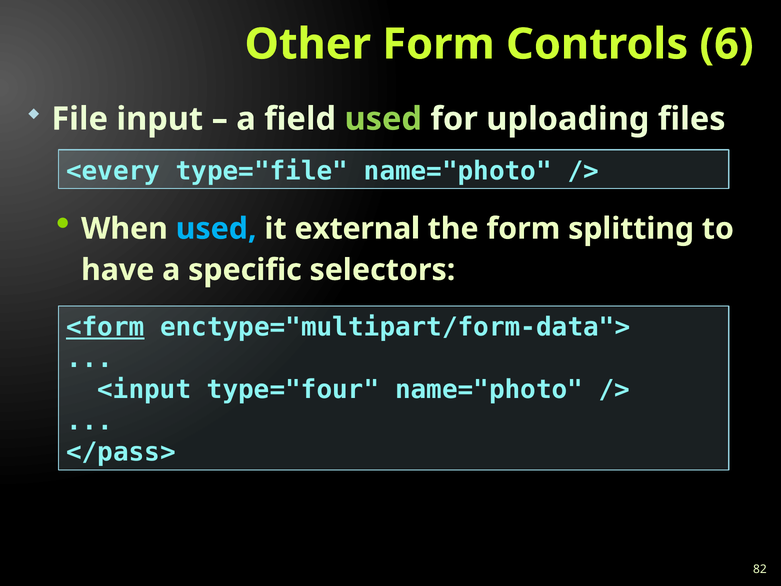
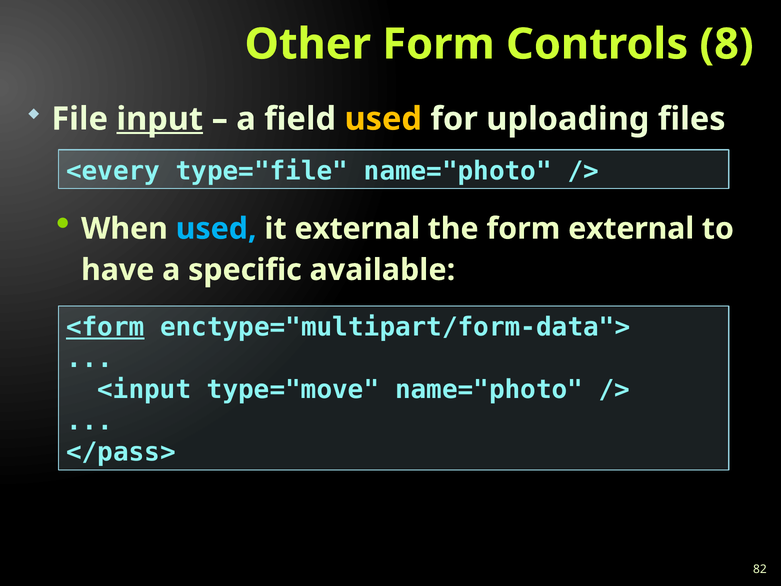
6: 6 -> 8 (727, 44)
input underline: none -> present (160, 119)
used colour: light green -> yellow (383, 119)
form splitting: splitting -> external (631, 229)
selectors: selectors -> available (382, 270)
type="four: type="four -> type="move (293, 390)
